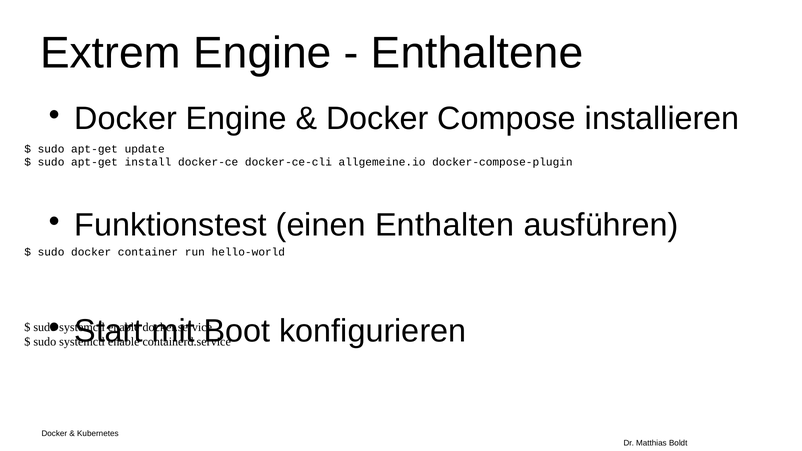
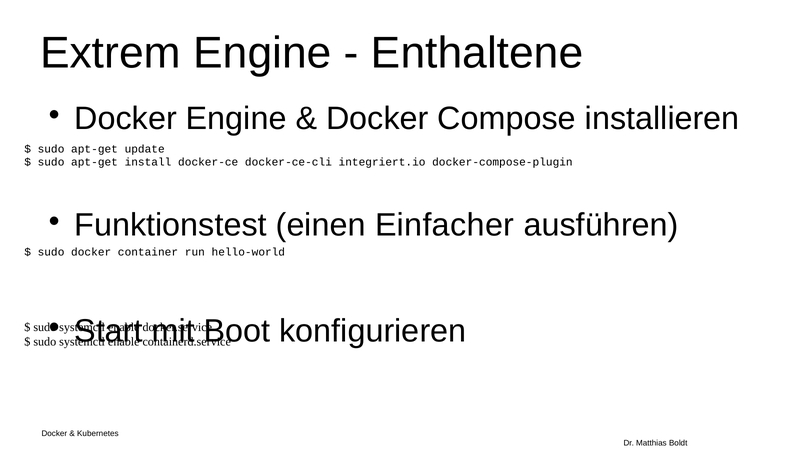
allgemeine.io: allgemeine.io -> integriert.io (382, 162)
Enthalten: Enthalten -> Einfacher (445, 225)
